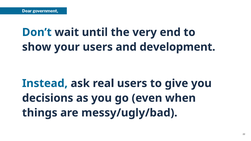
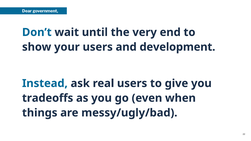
decisions: decisions -> tradeoffs (48, 98)
